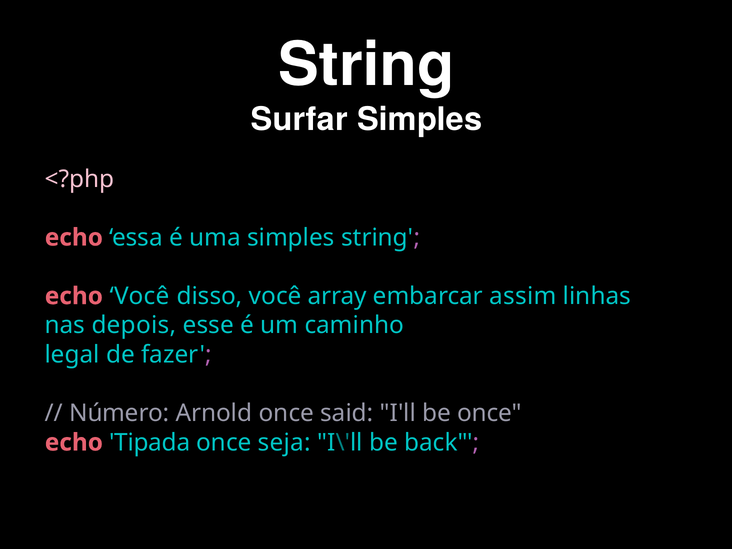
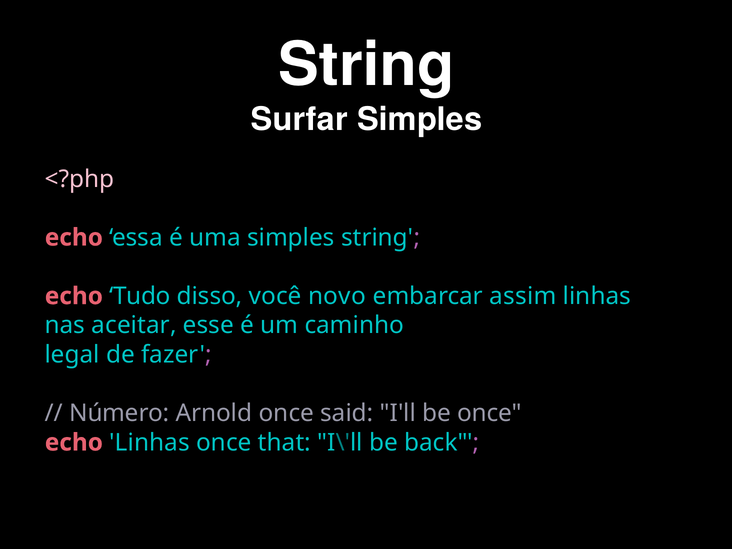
echo Você: Você -> Tudo (140, 296)
array: array -> novo (337, 296)
depois: depois -> aceitar (134, 325)
echo Tipada: Tipada -> Linhas (150, 443)
seja: seja -> that (284, 443)
